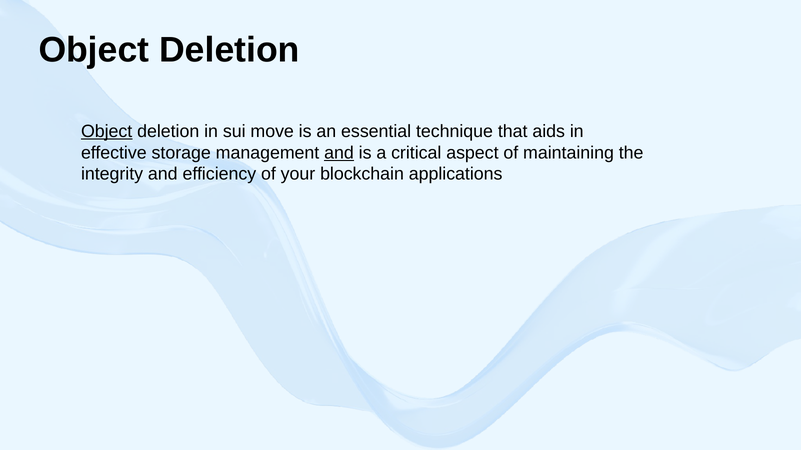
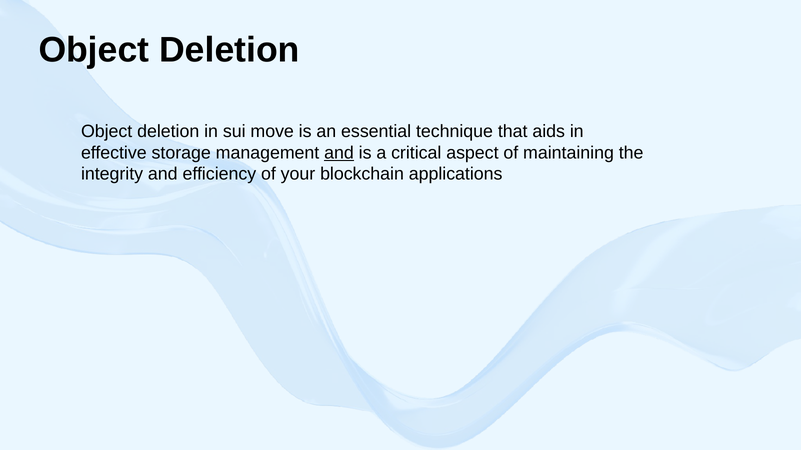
Object underline: present -> none (107, 132)
